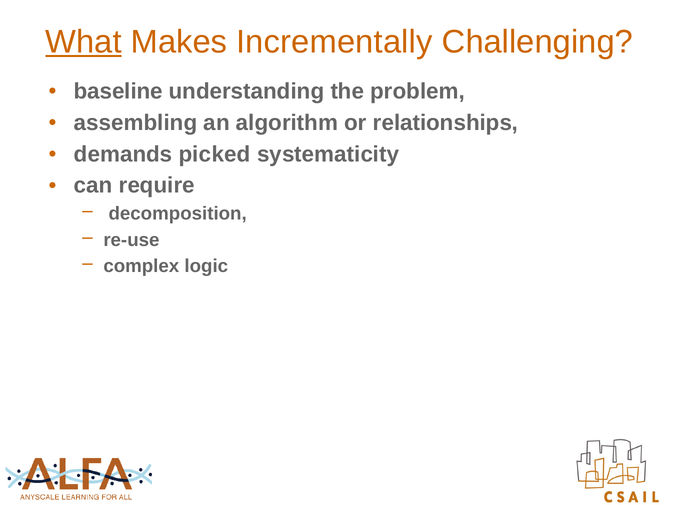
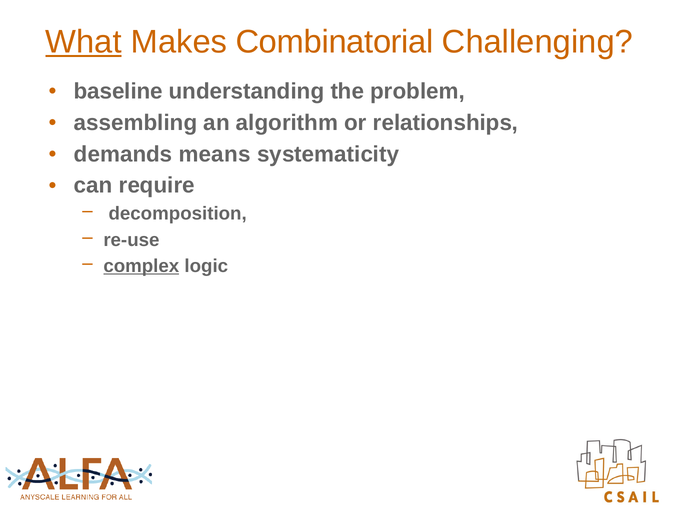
Incrementally: Incrementally -> Combinatorial (335, 42)
picked: picked -> means (215, 154)
complex underline: none -> present (141, 266)
